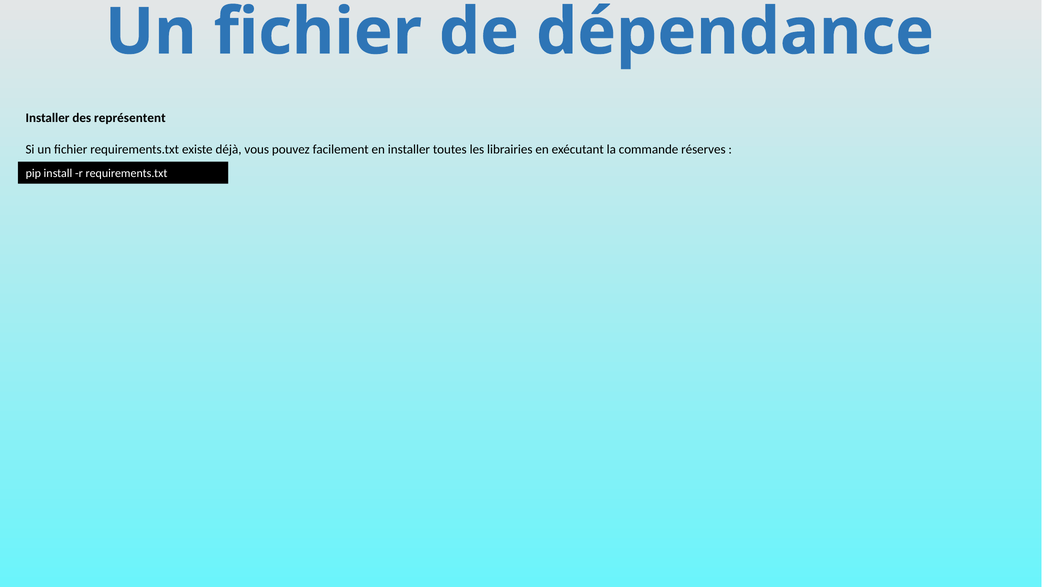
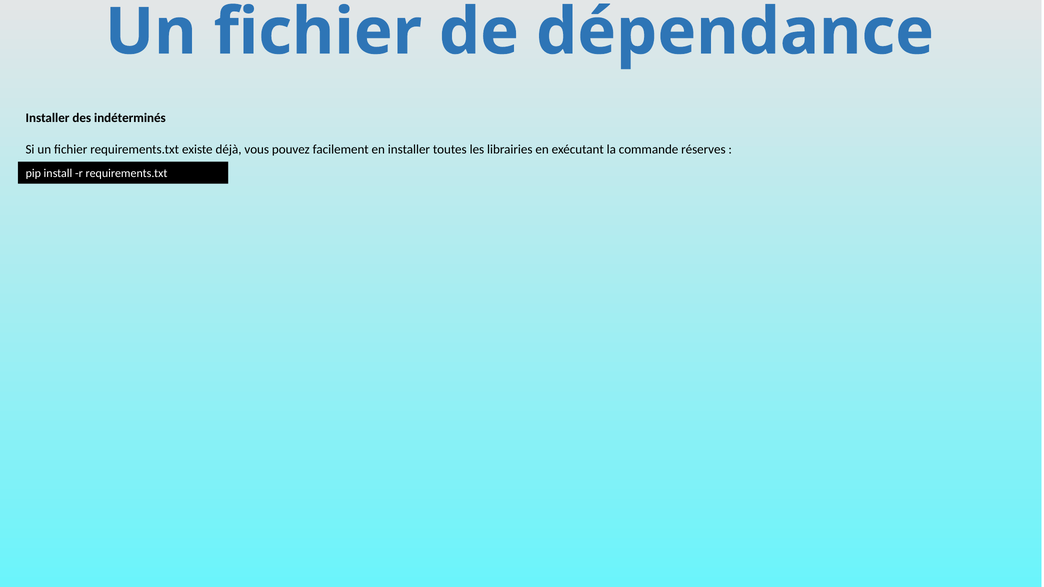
représentent: représentent -> indéterminés (130, 118)
